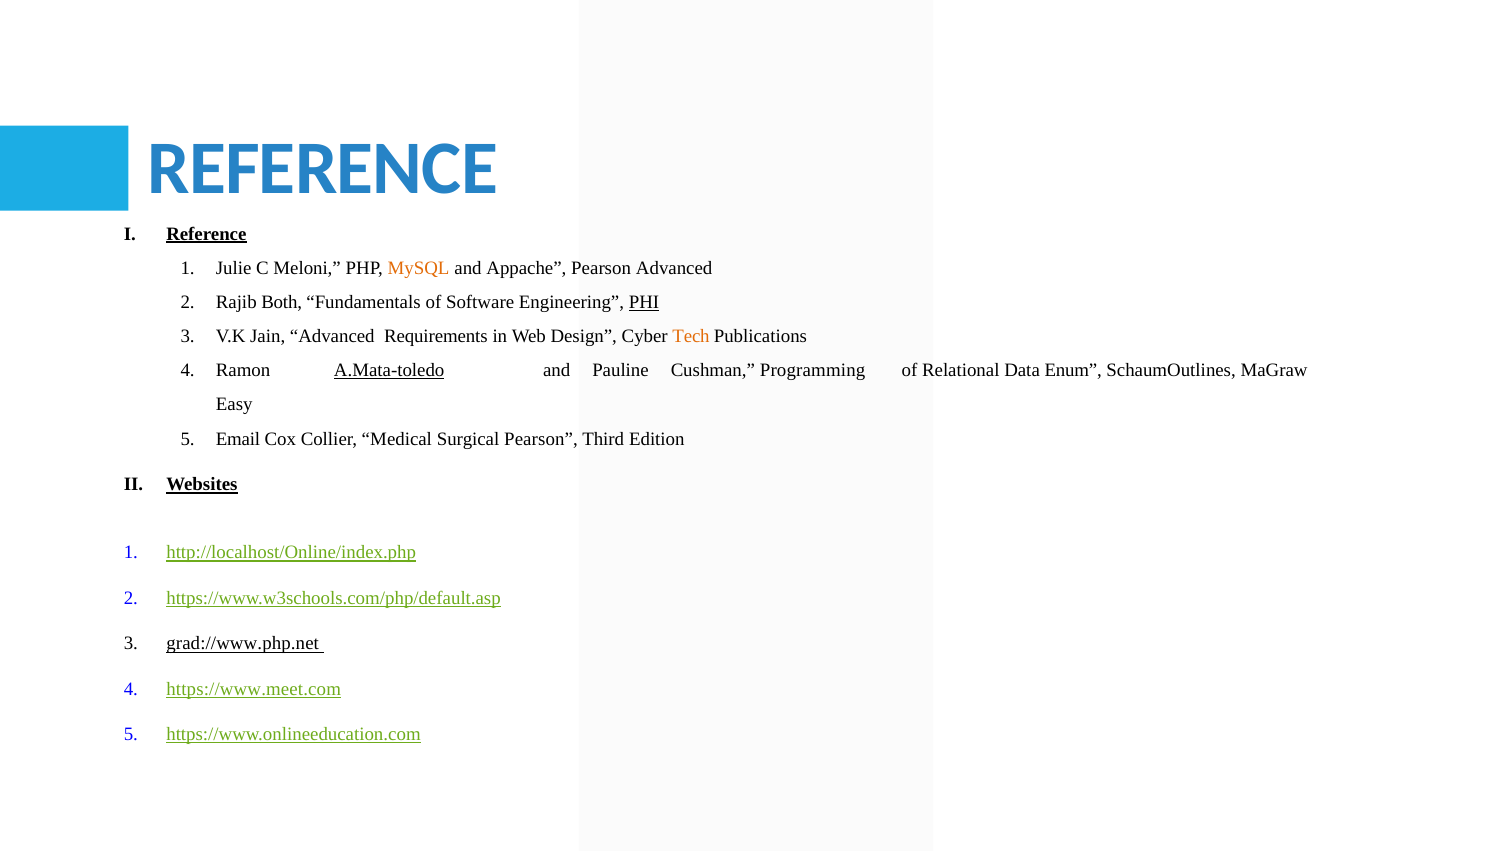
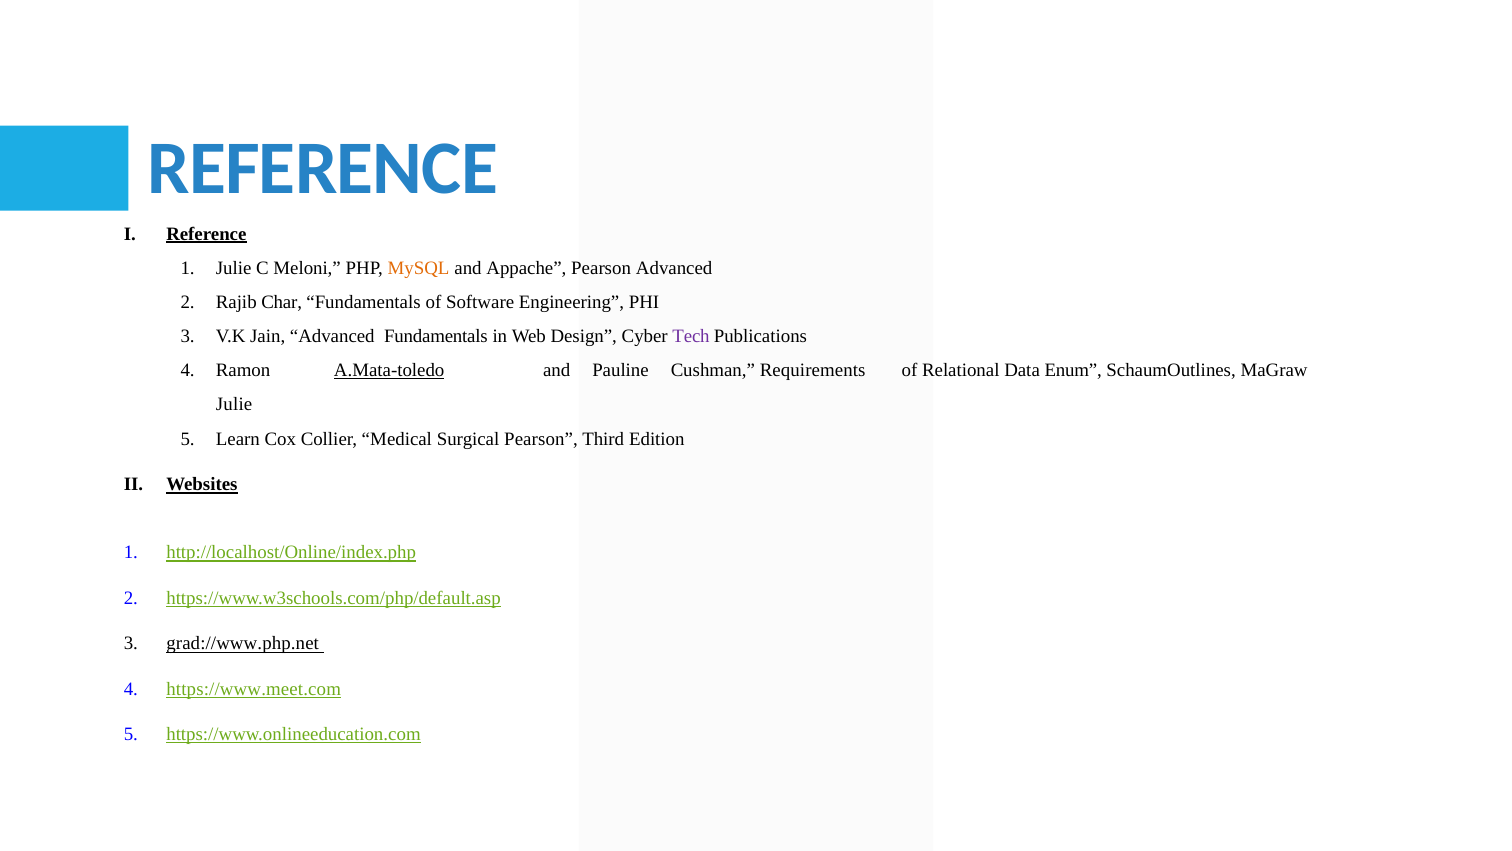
Both: Both -> Char (282, 302)
PHI underline: present -> none (644, 302)
Advanced Requirements: Requirements -> Fundamentals (436, 336)
Tech colour: orange -> purple (691, 336)
Programming: Programming -> Requirements (813, 370)
Easy: Easy -> Julie (234, 404)
Email: Email -> Learn (238, 439)
